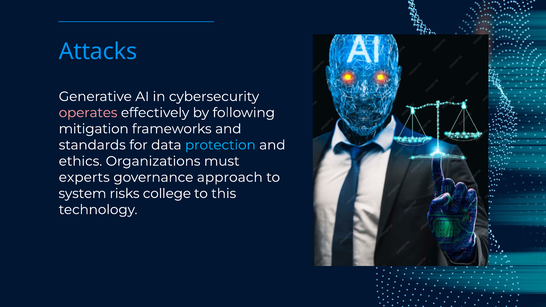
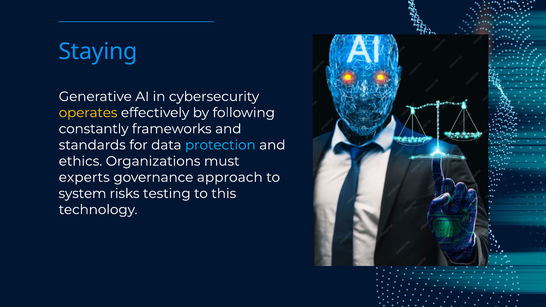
Attacks: Attacks -> Staying (98, 52)
operates colour: pink -> yellow (88, 113)
mitigation: mitigation -> constantly (94, 129)
college: college -> testing (167, 194)
